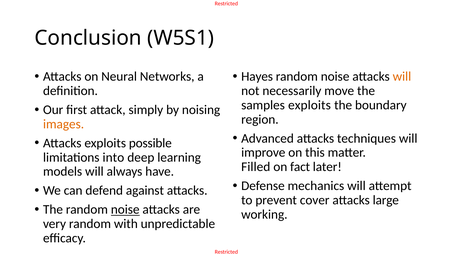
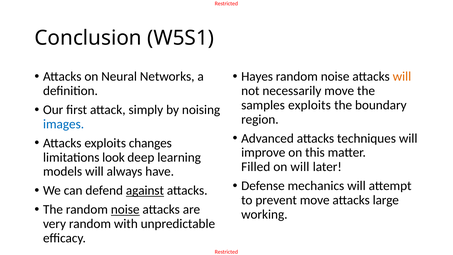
images colour: orange -> blue (64, 124)
possible: possible -> changes (150, 143)
into: into -> look (114, 157)
on fact: fact -> will (300, 167)
against underline: none -> present (145, 190)
prevent cover: cover -> move (315, 200)
